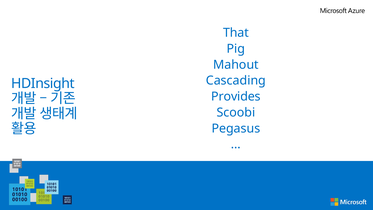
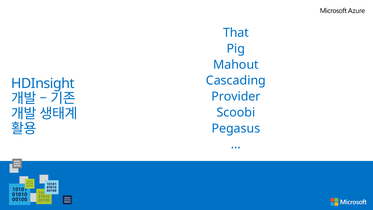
Provides: Provides -> Provider (236, 96)
